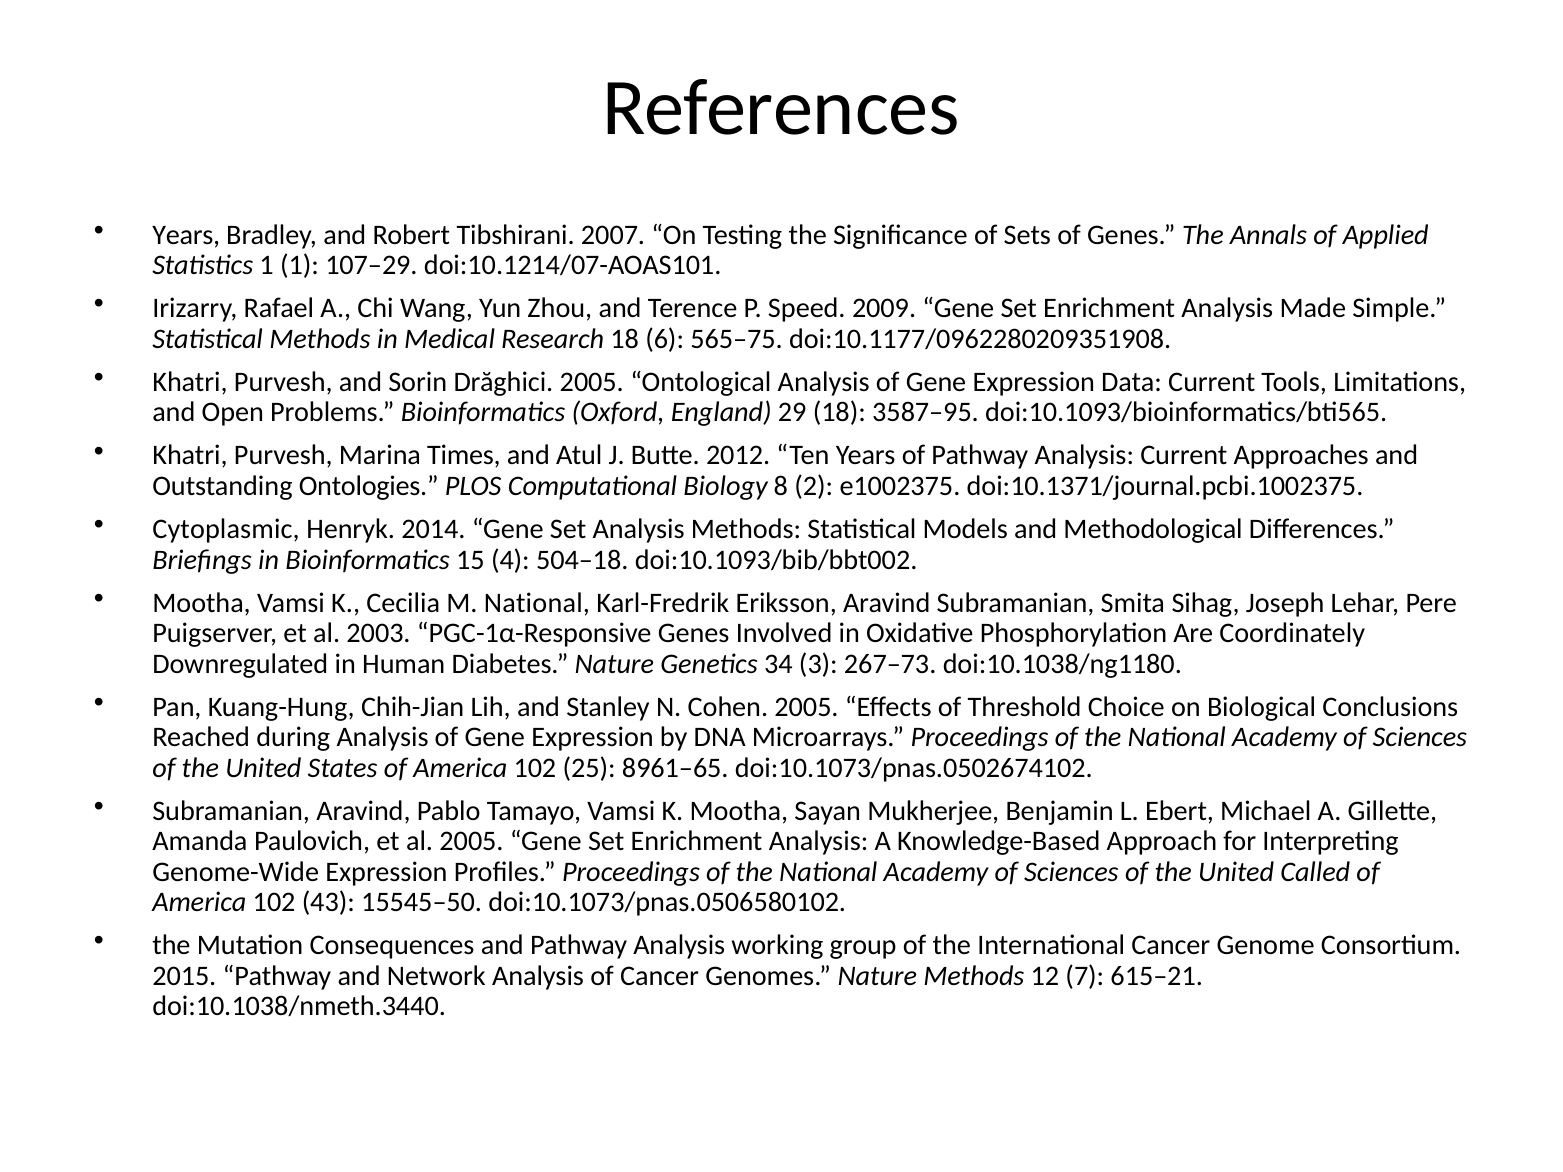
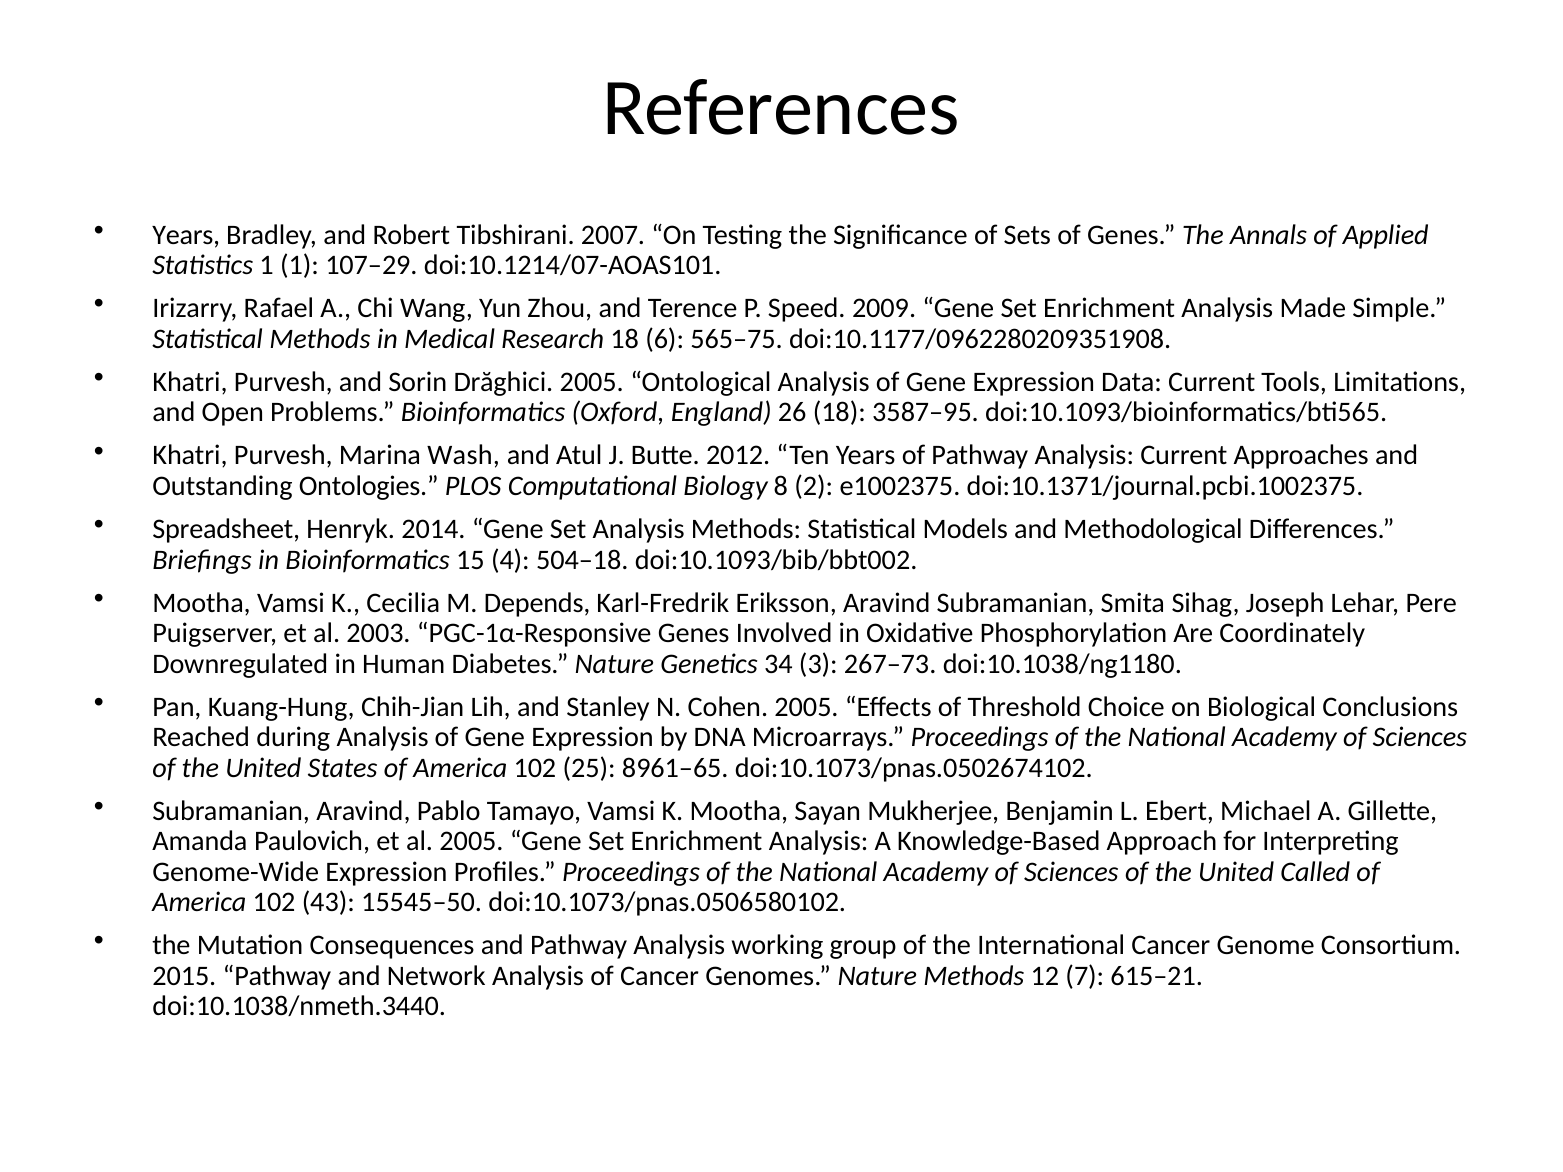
29: 29 -> 26 (792, 413)
Times: Times -> Wash (464, 456)
Cytoplasmic: Cytoplasmic -> Spreadsheet (226, 529)
M National: National -> Depends (537, 603)
